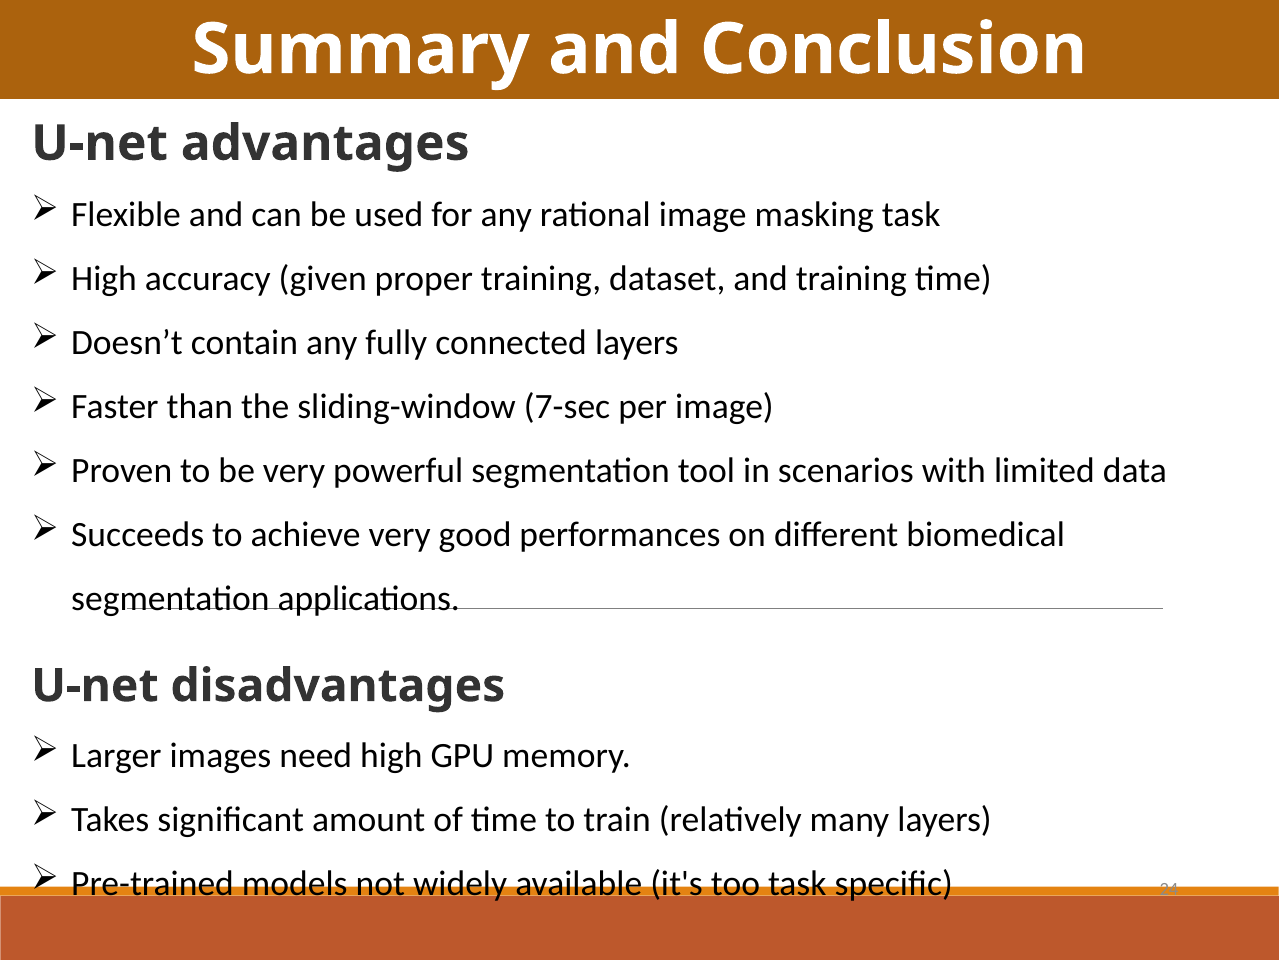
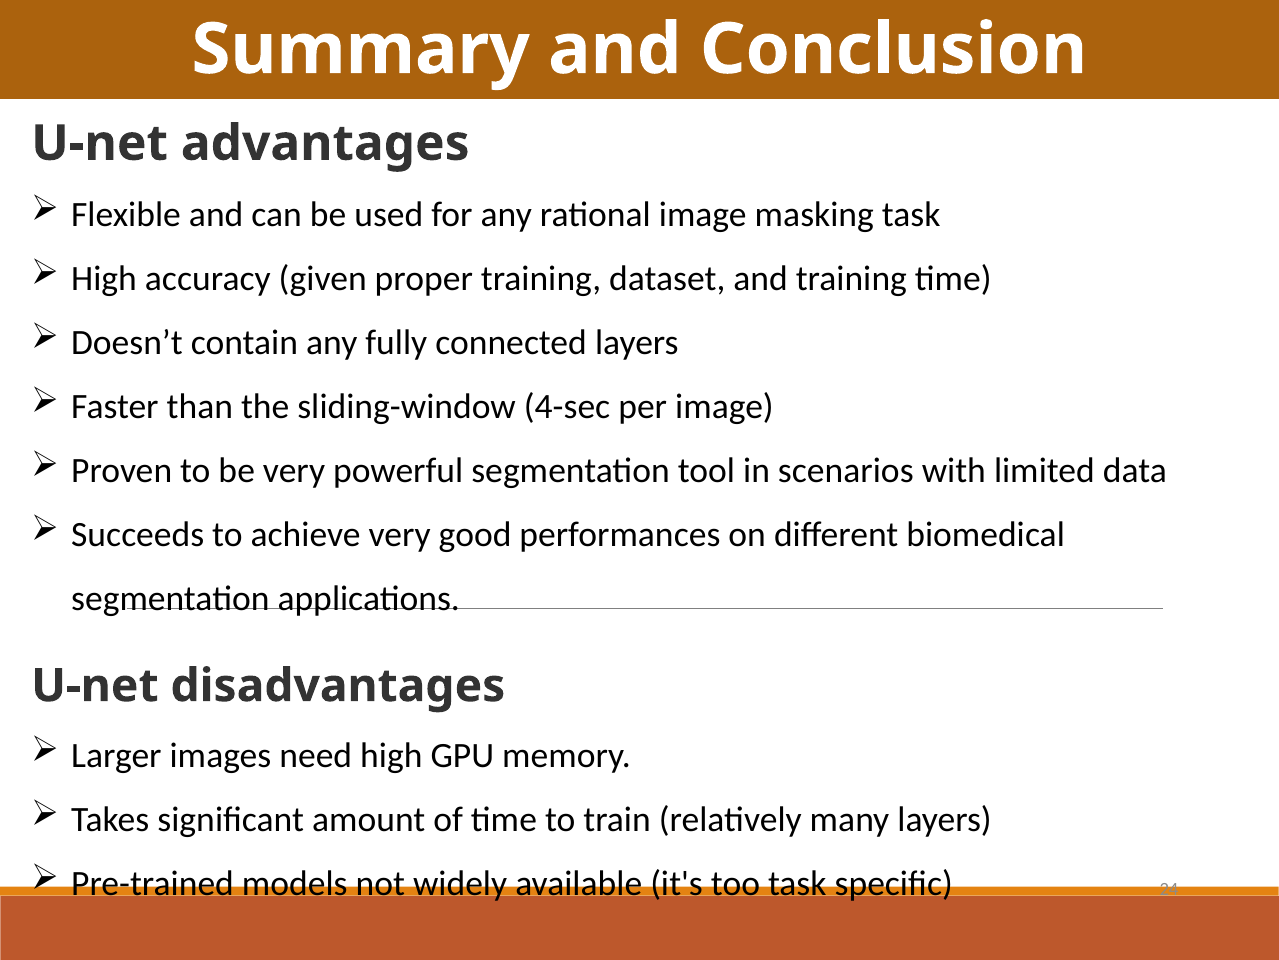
7-sec: 7-sec -> 4-sec (567, 407)
